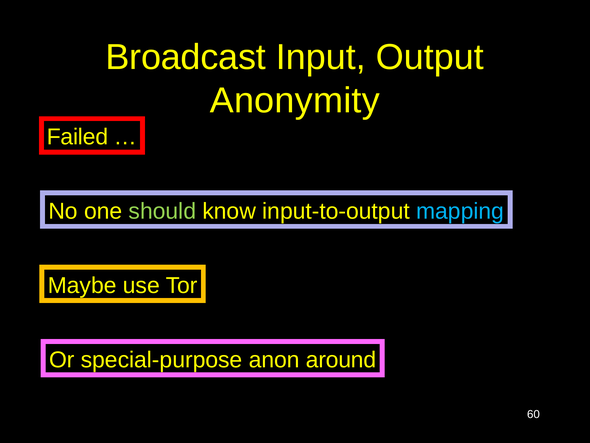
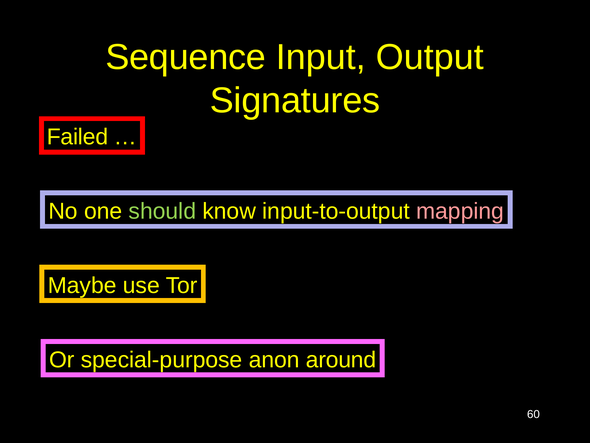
Broadcast: Broadcast -> Sequence (186, 57)
Anonymity: Anonymity -> Signatures (295, 100)
mapping colour: light blue -> pink (460, 211)
